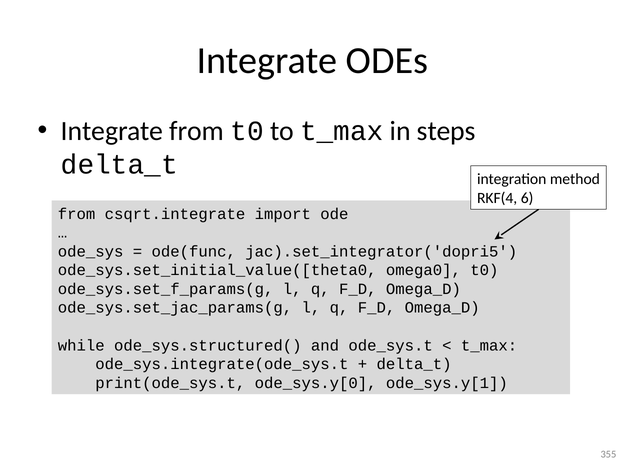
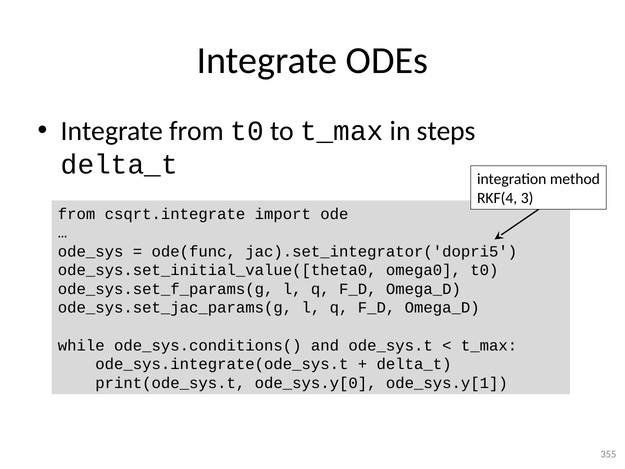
6: 6 -> 3 (527, 198)
ode_sys.structured(: ode_sys.structured( -> ode_sys.conditions( (208, 345)
